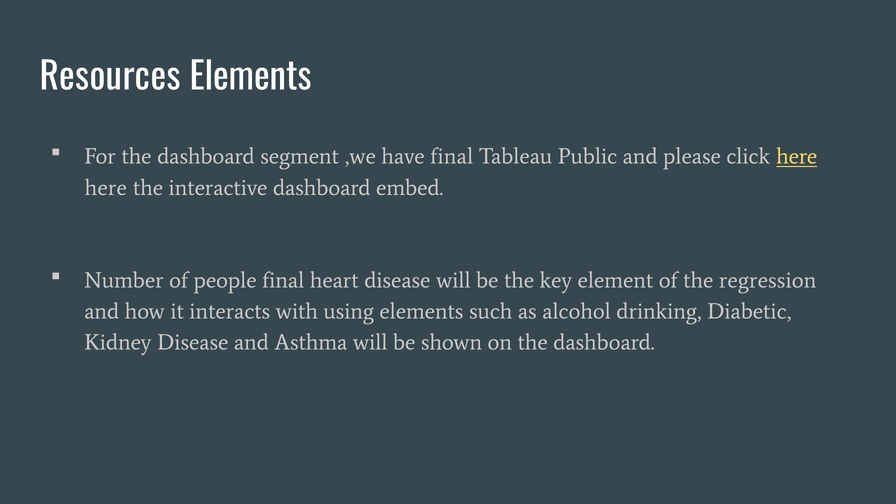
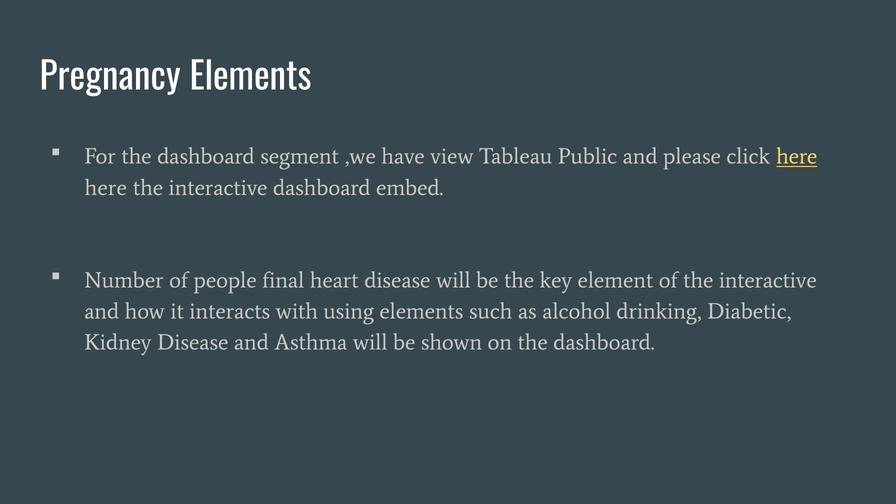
Resources: Resources -> Pregnancy (110, 78)
have final: final -> view (452, 156)
of the regression: regression -> interactive (768, 280)
